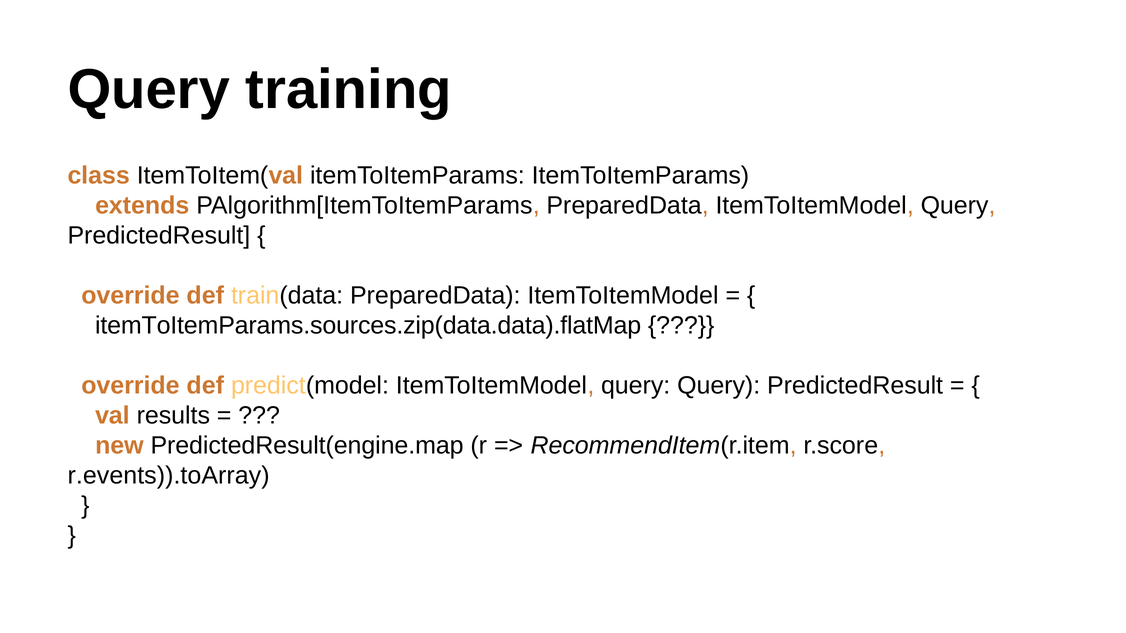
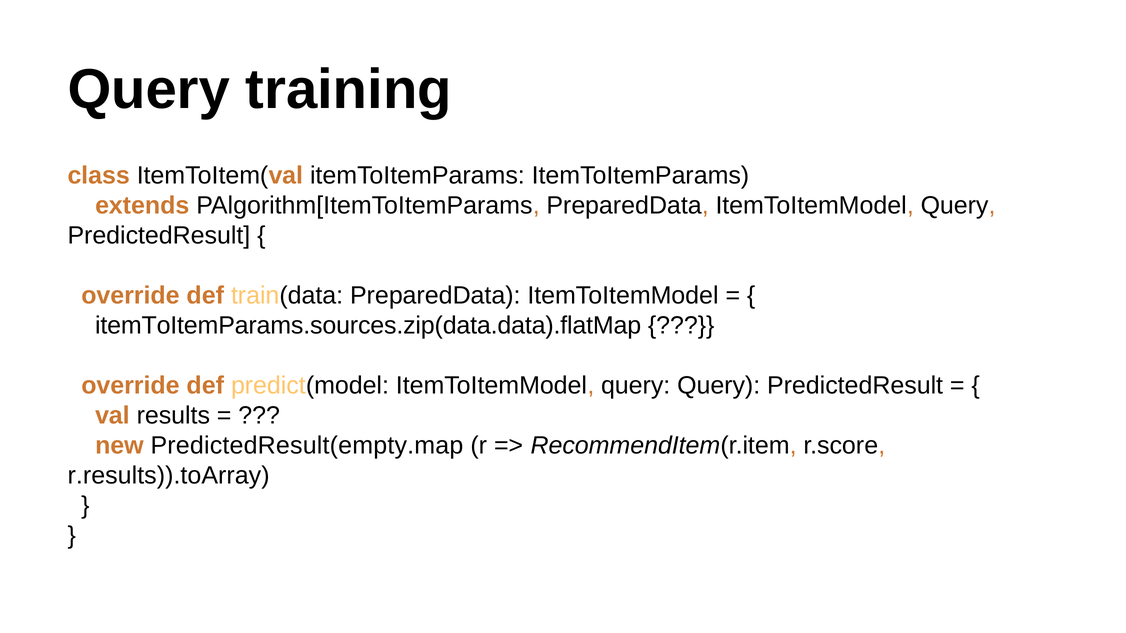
PredictedResult(engine.map: PredictedResult(engine.map -> PredictedResult(empty.map (307, 446)
r.events)).toArray: r.events)).toArray -> r.results)).toArray (169, 476)
